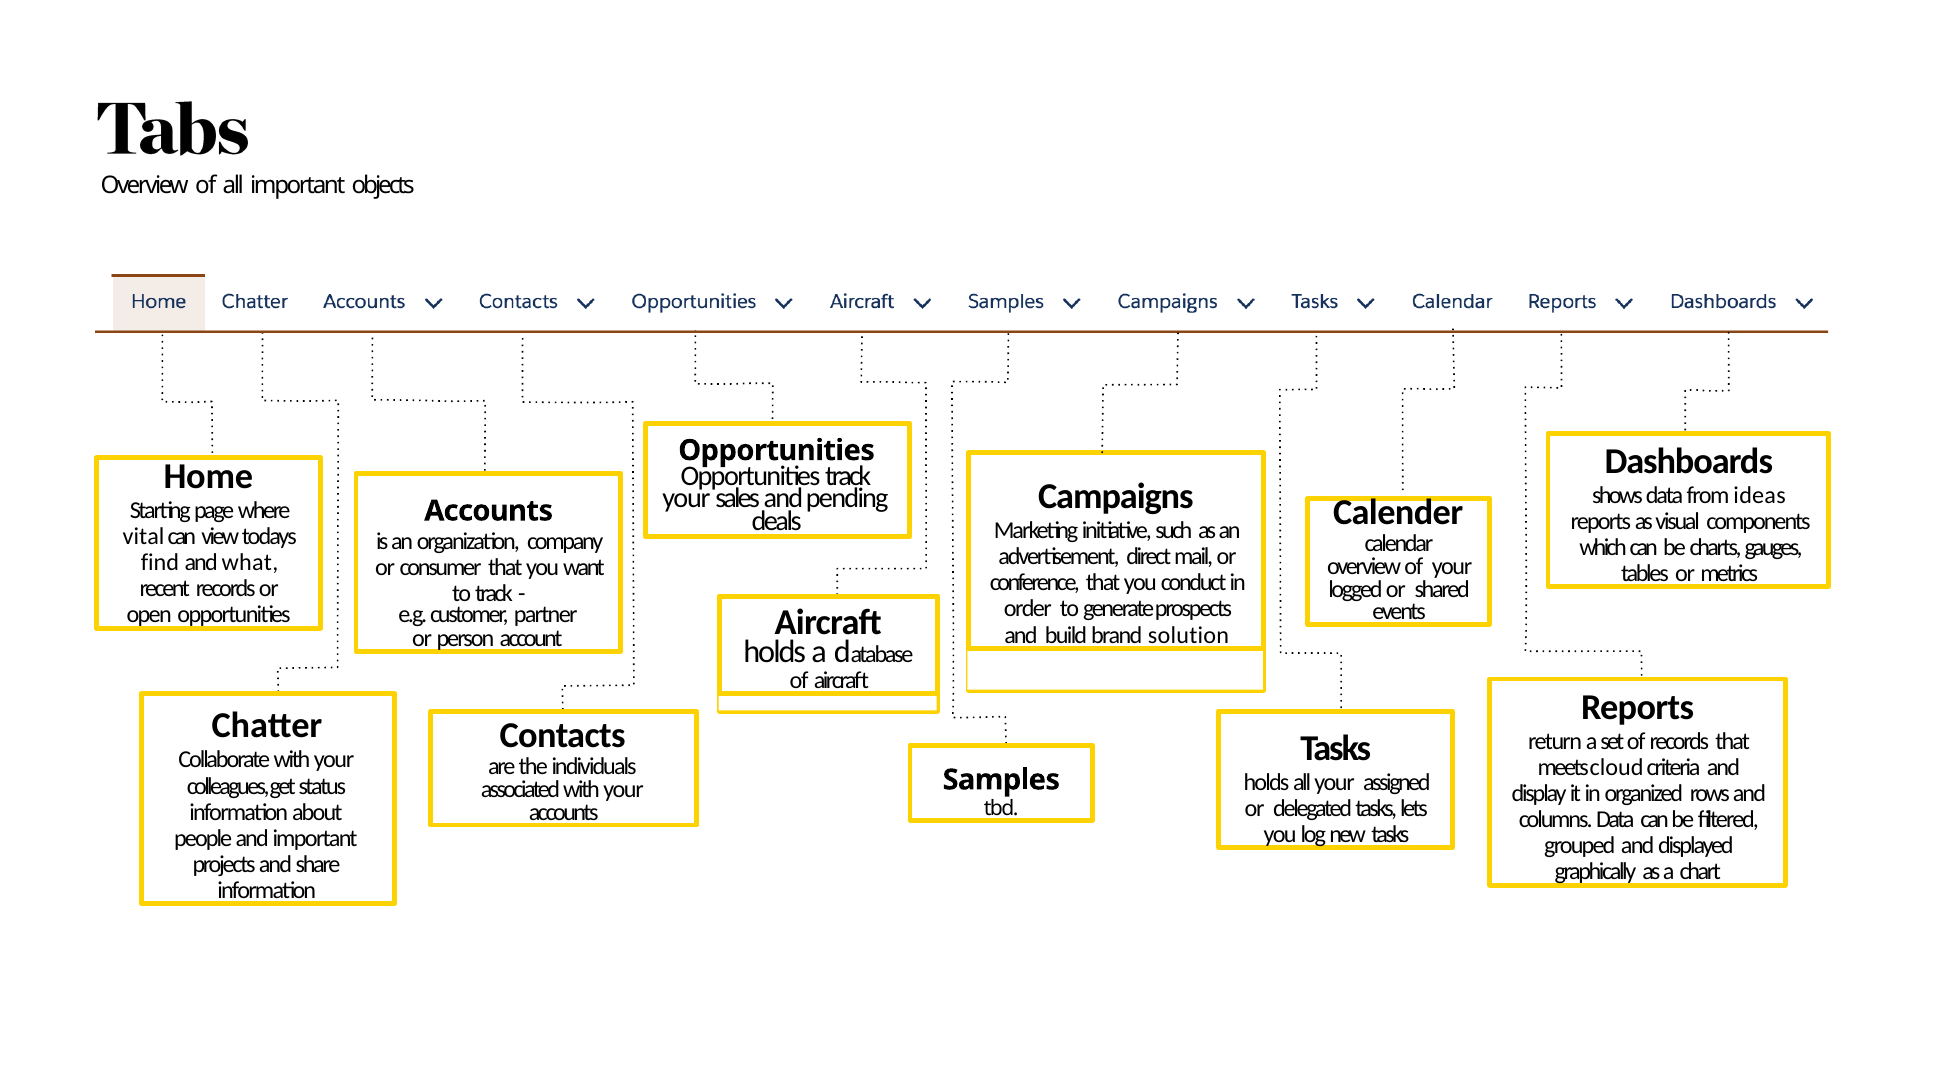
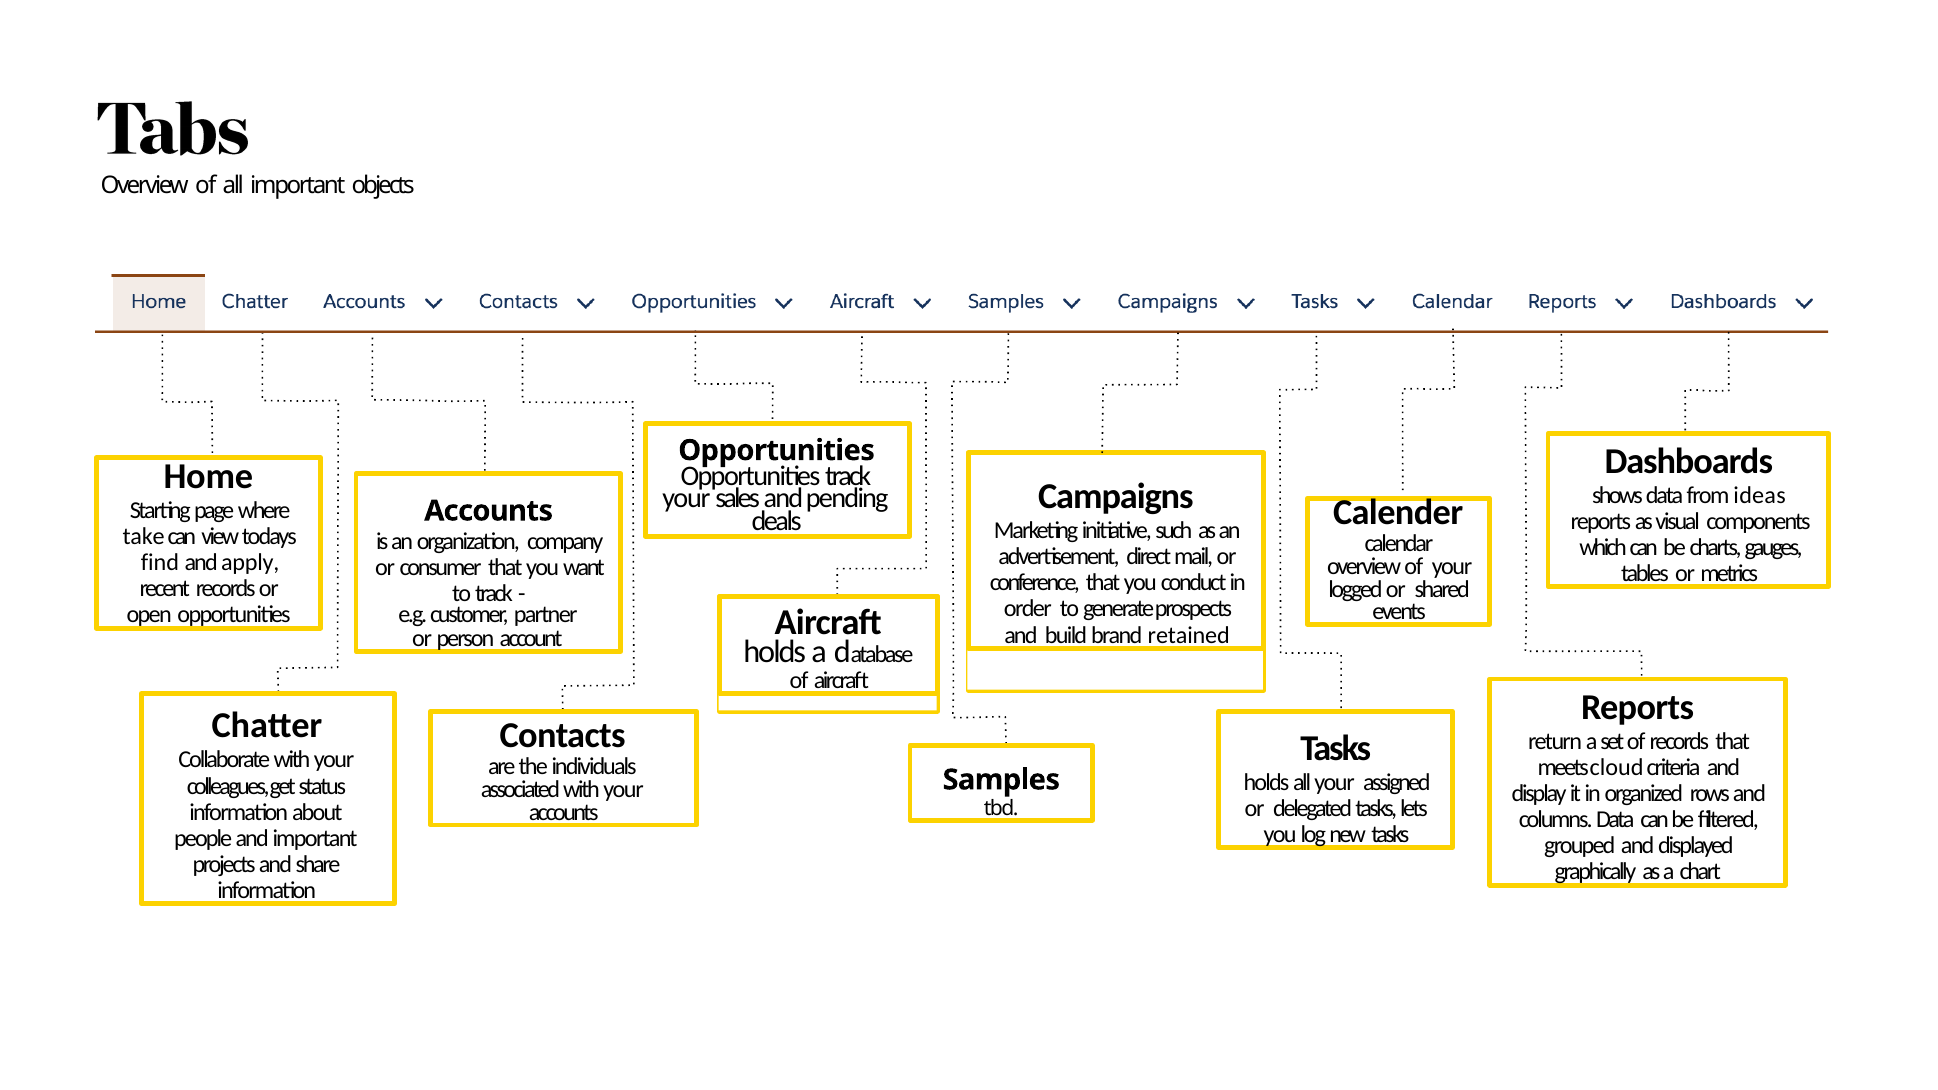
vital: vital -> take (144, 537)
what: what -> apply (250, 563)
solution: solution -> retained (1189, 635)
